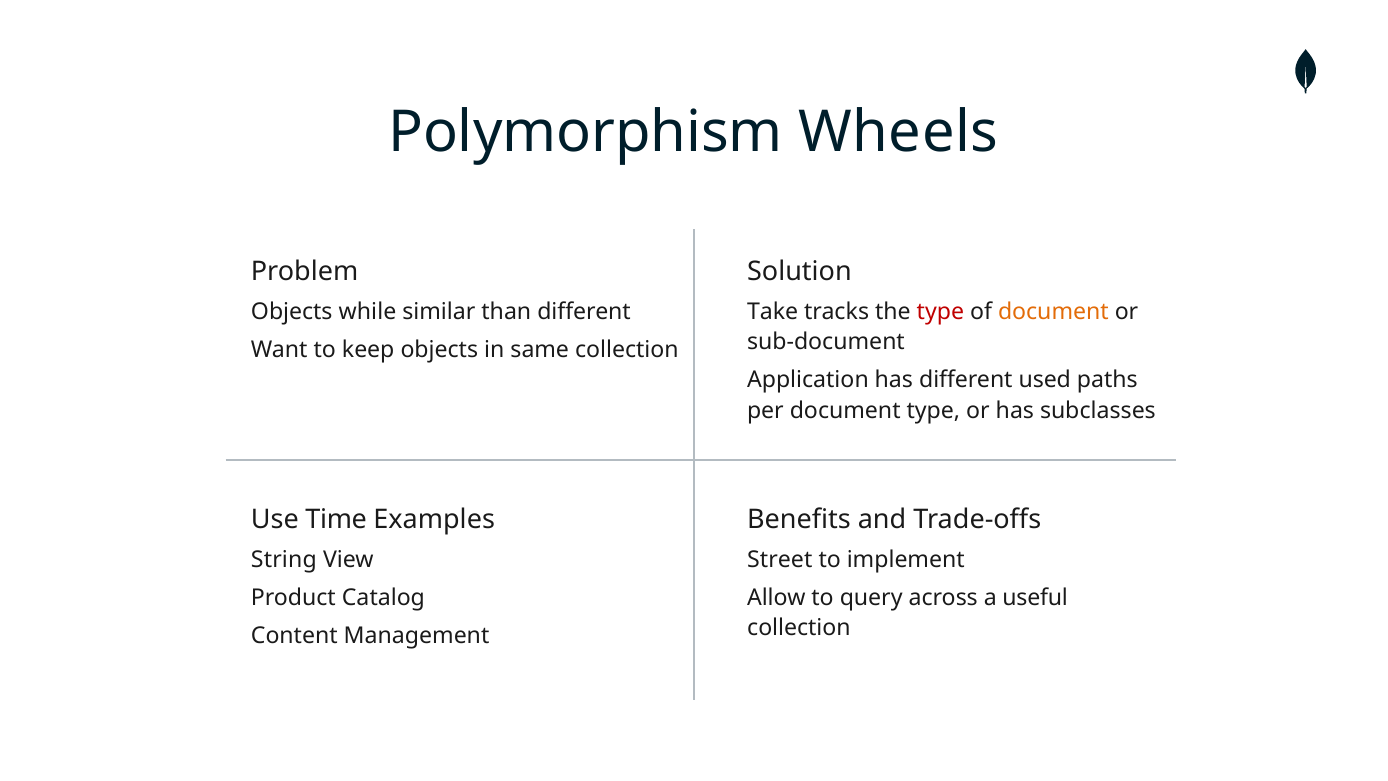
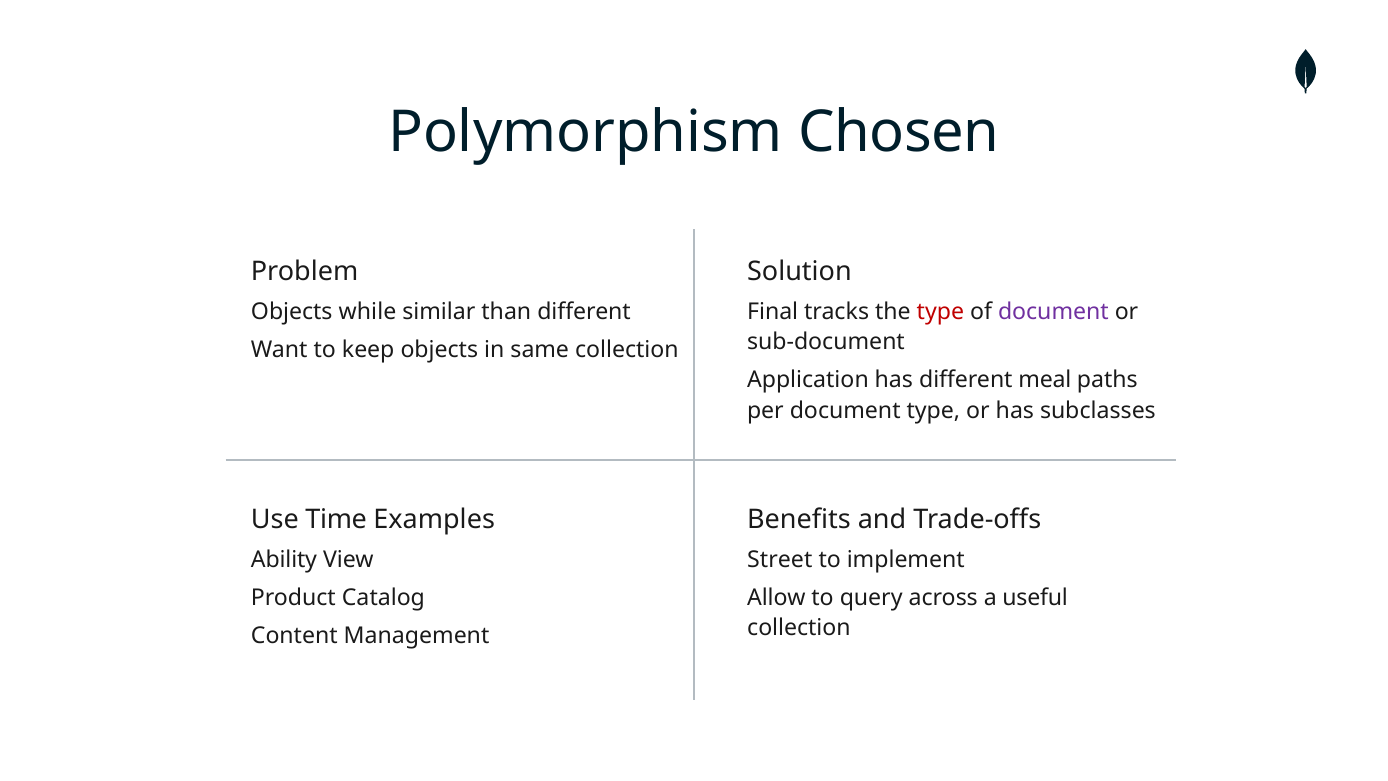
Wheels: Wheels -> Chosen (899, 132)
Take: Take -> Final (773, 312)
document colour: orange -> purple (1053, 312)
used: used -> meal (1045, 380)
String: String -> Ability (284, 559)
